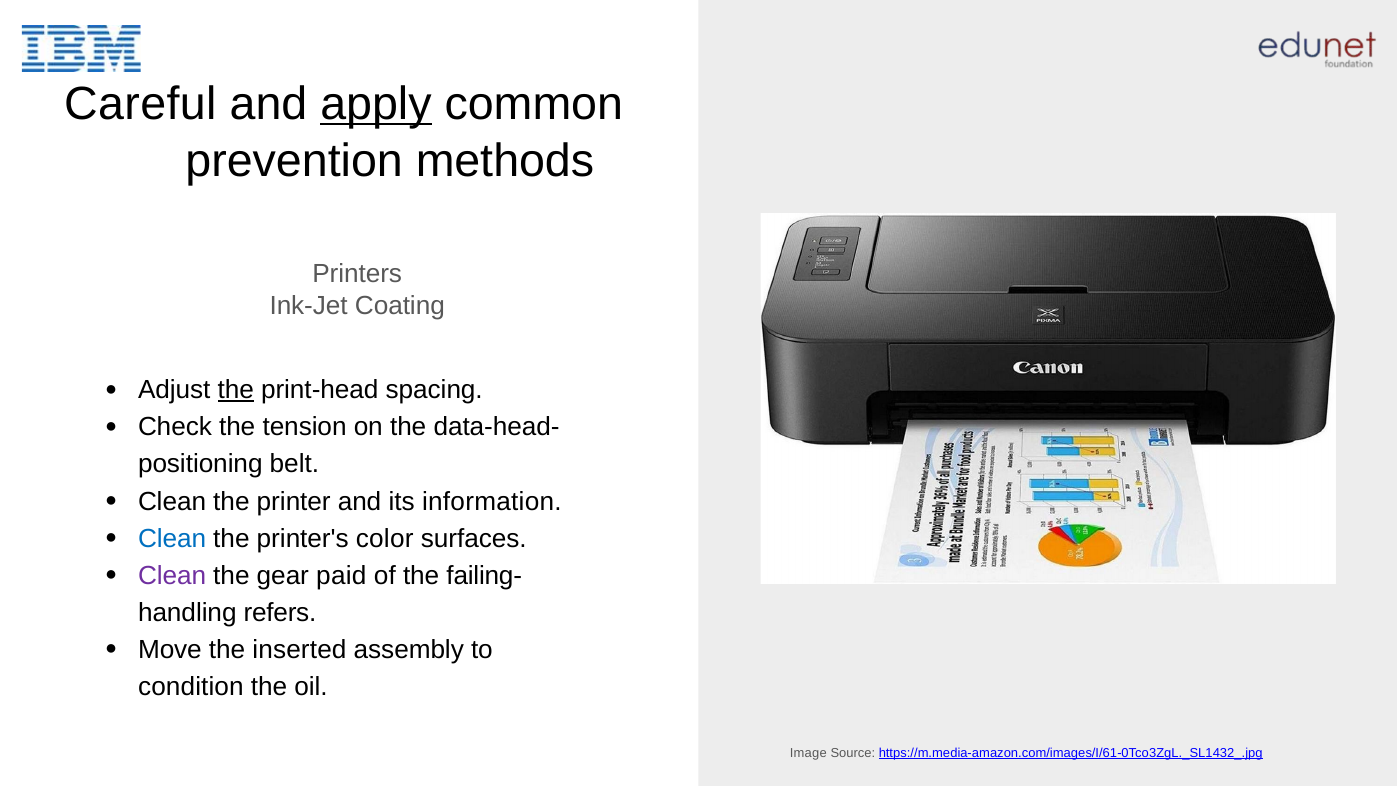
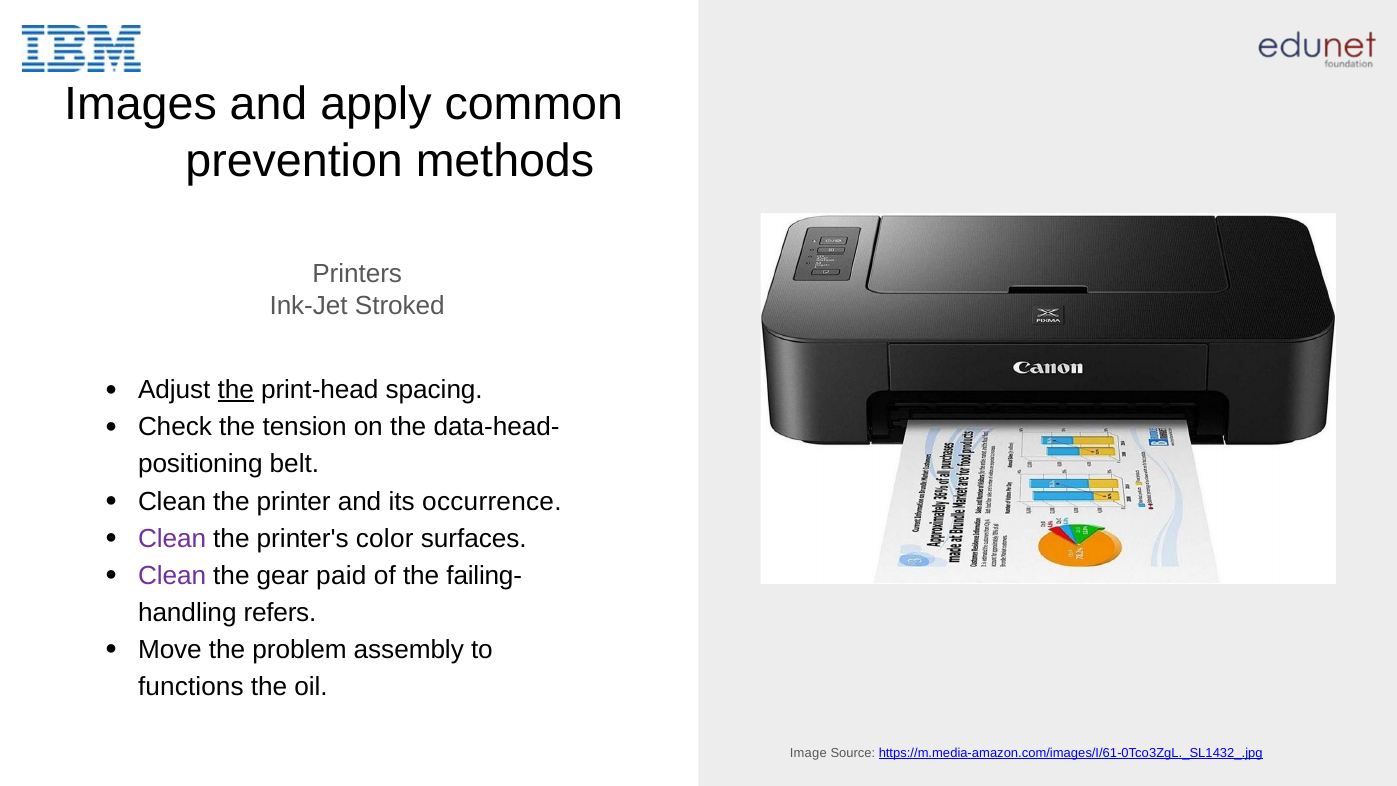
Careful: Careful -> Images (140, 104)
apply underline: present -> none (376, 104)
Coating: Coating -> Stroked (400, 306)
information: information -> occurrence (492, 501)
Clean colour: blue -> purple (172, 539)
inserted: inserted -> problem (300, 650)
condition: condition -> functions (191, 687)
